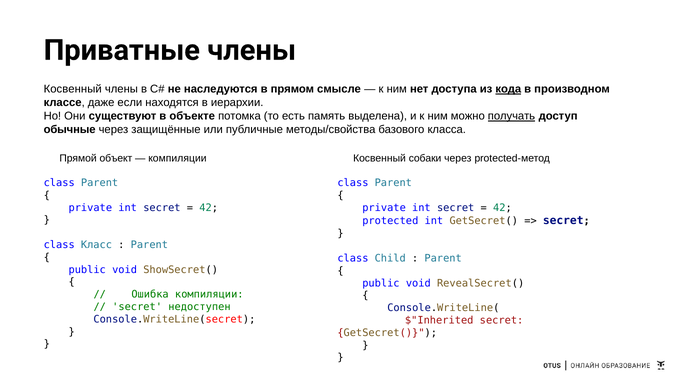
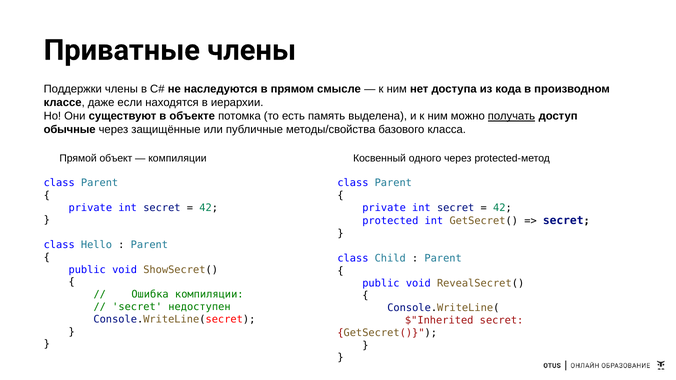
Косвенный: Косвенный -> Поддержки (73, 89)
кода underline: present -> none (508, 89)
собаки: собаки -> одного (425, 158)
Класс: Класс -> Hello (96, 245)
